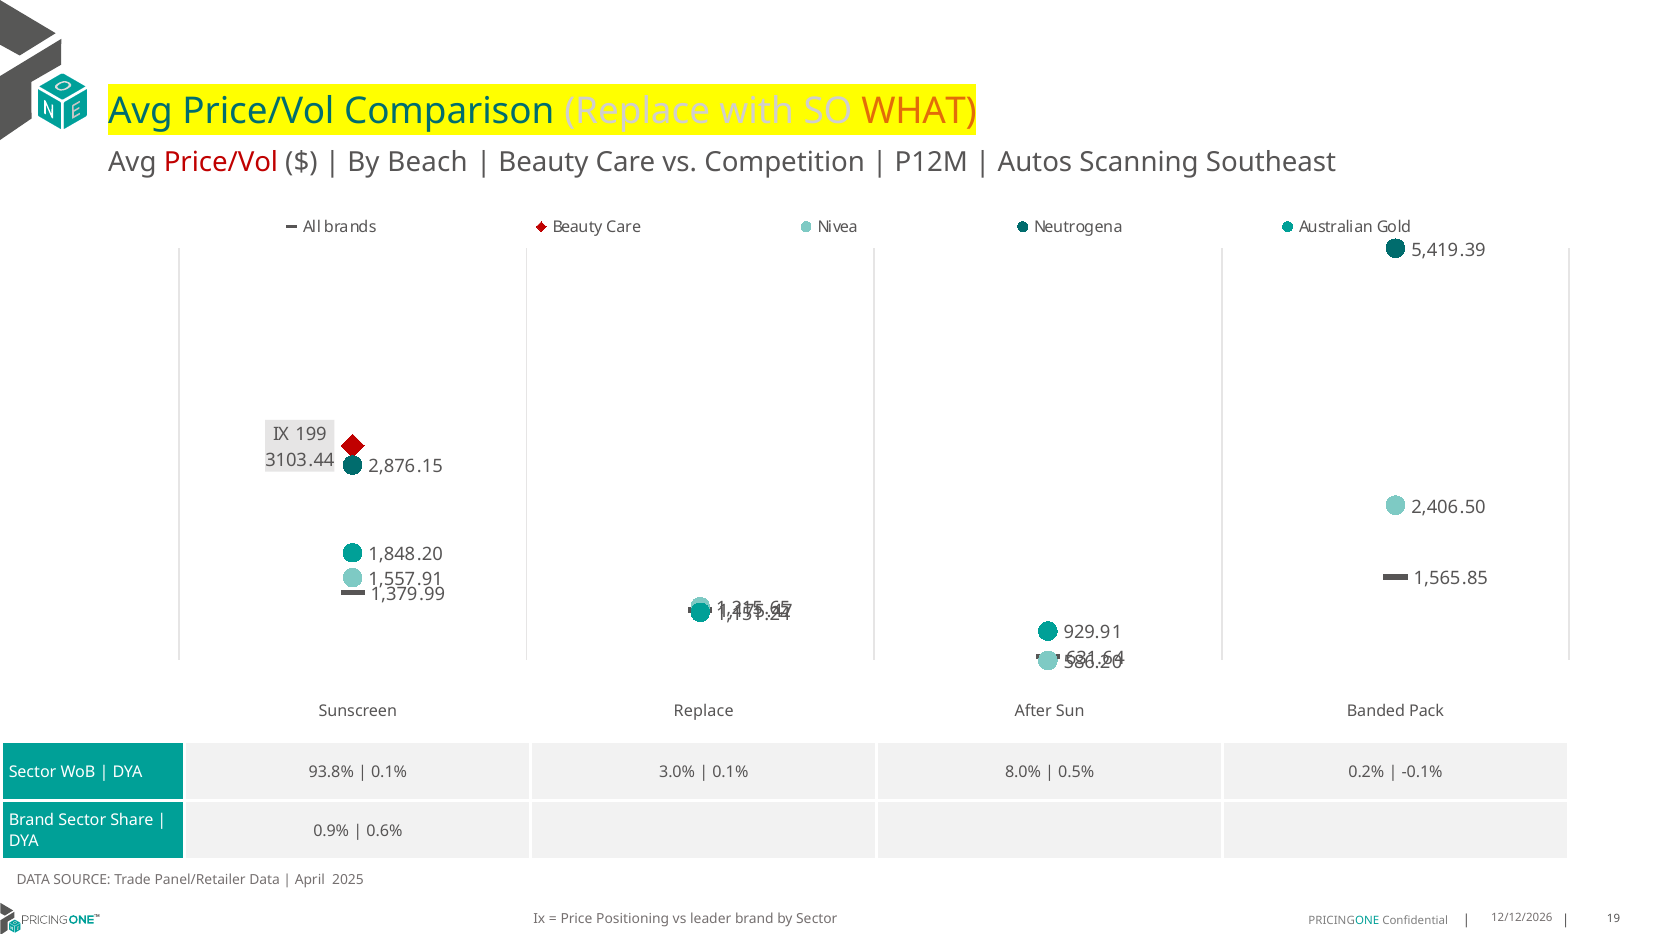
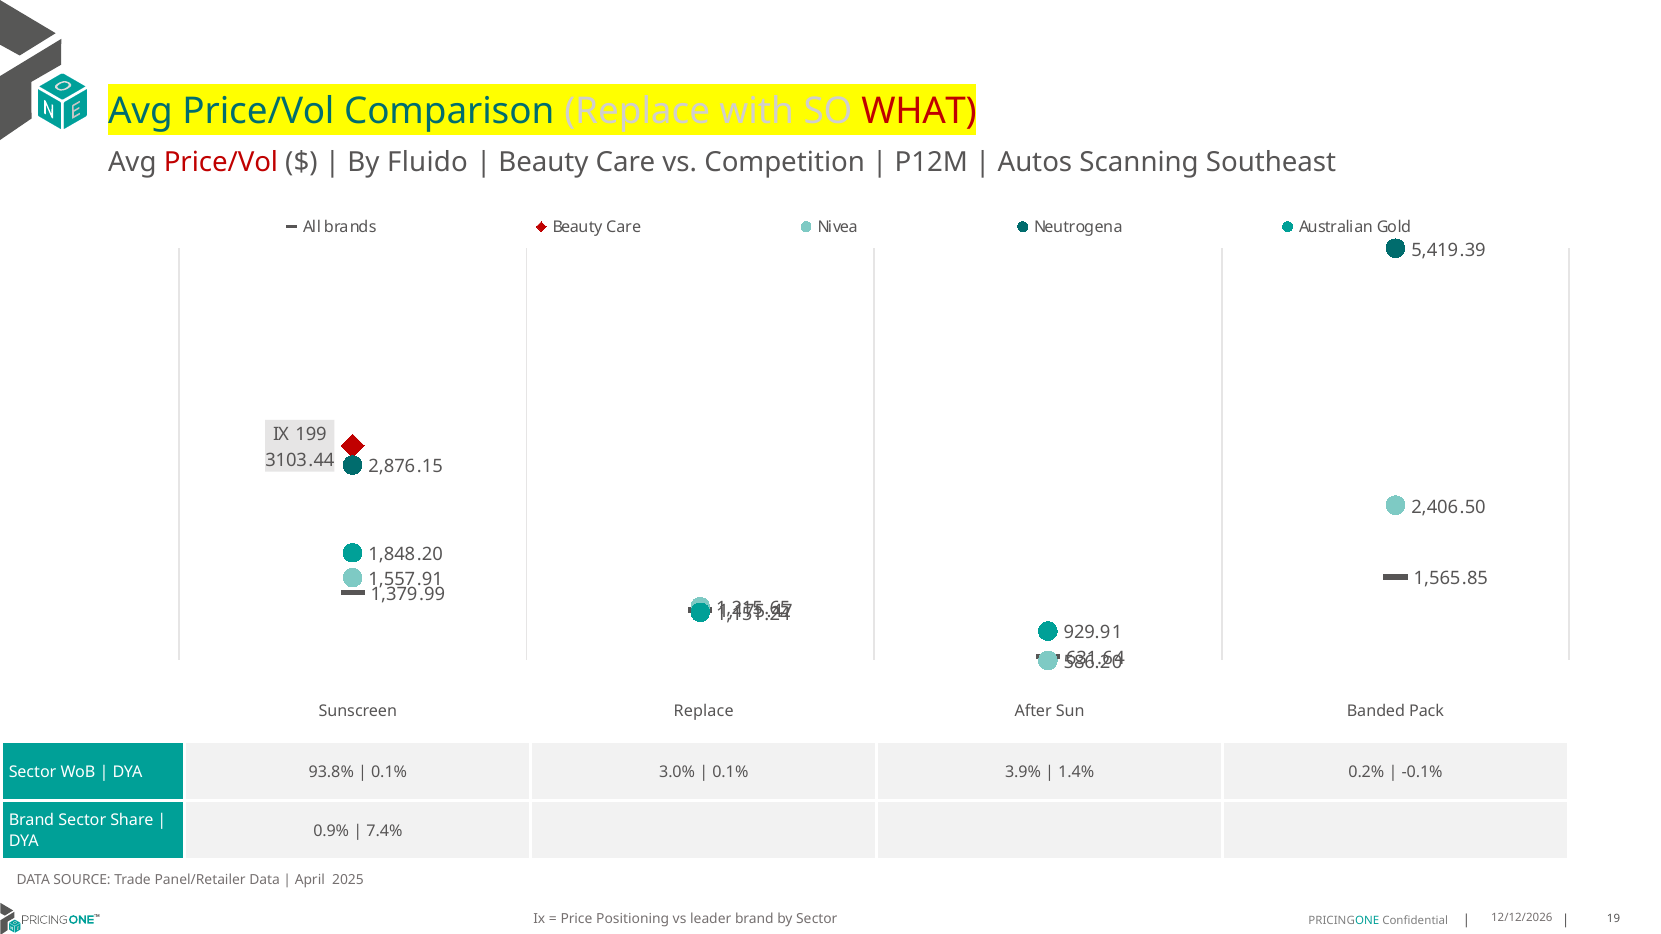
WHAT colour: orange -> red (919, 112)
Beach: Beach -> Fluido (428, 162)
8.0%: 8.0% -> 3.9% (1023, 772)
0.5%: 0.5% -> 1.4% (1076, 772)
0.6%: 0.6% -> 7.4% (385, 831)
